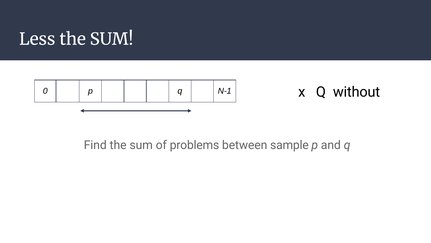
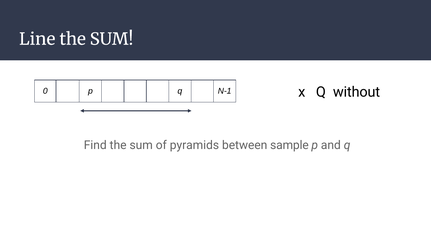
Less: Less -> Line (37, 39)
problems: problems -> pyramids (194, 145)
